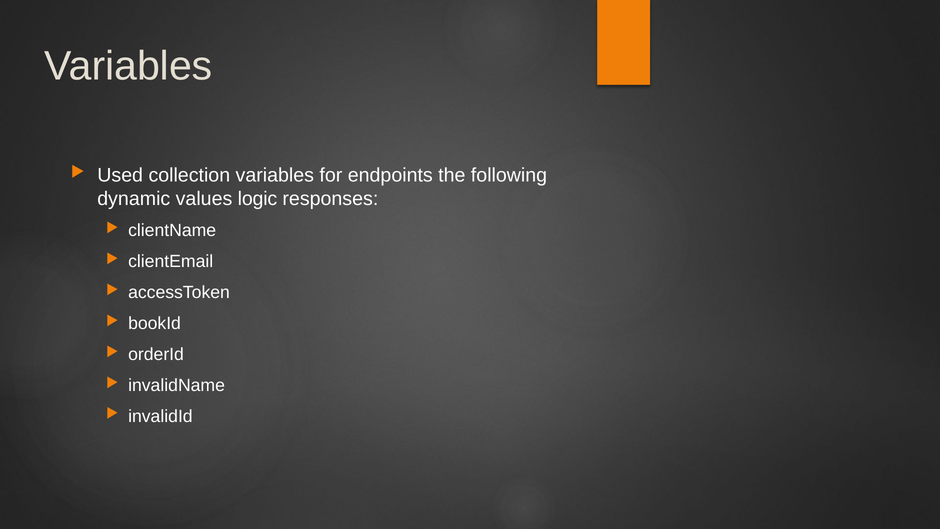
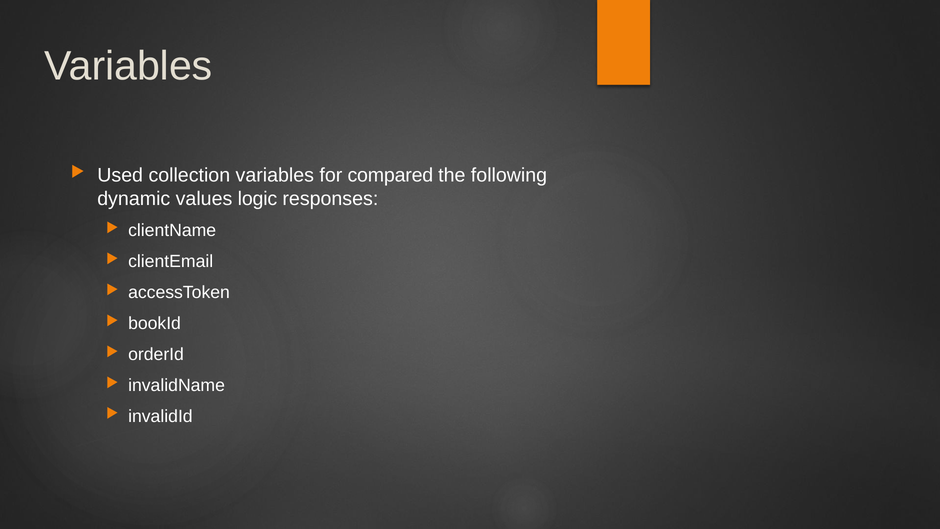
endpoints: endpoints -> compared (390, 175)
